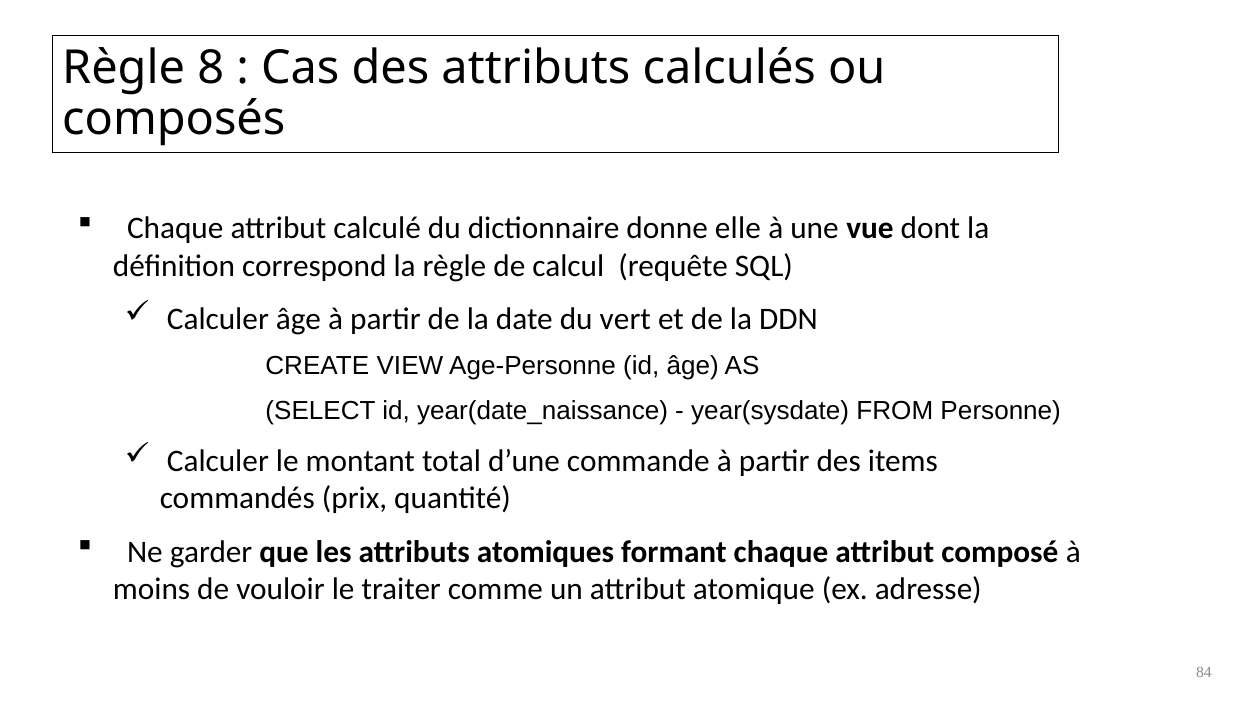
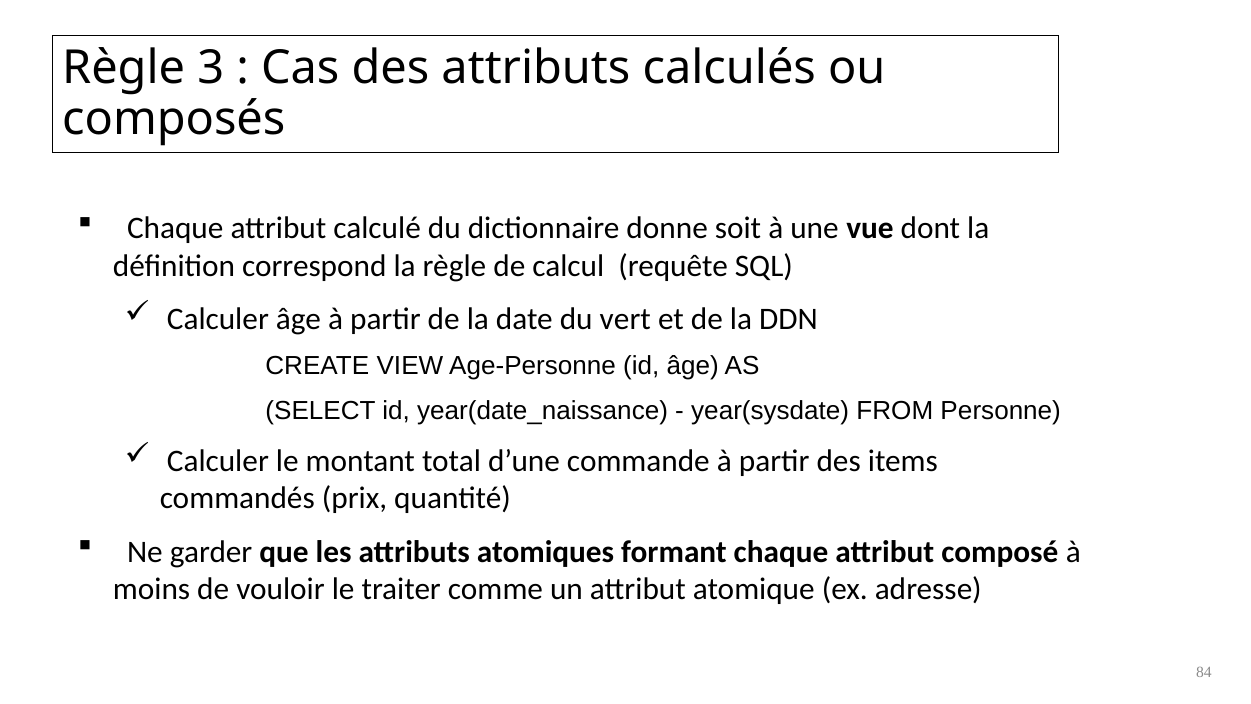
8: 8 -> 3 (211, 68)
elle: elle -> soit (738, 228)
